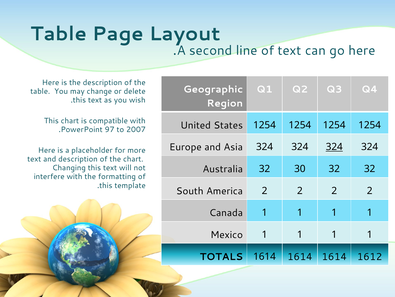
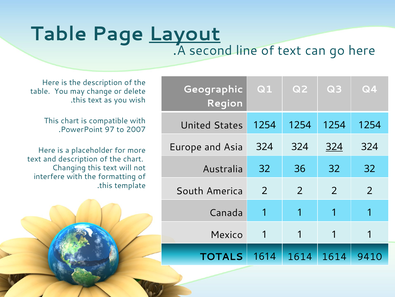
Layout underline: none -> present (185, 34)
30: 30 -> 36 (300, 168)
1612: 1612 -> 9410 (370, 256)
